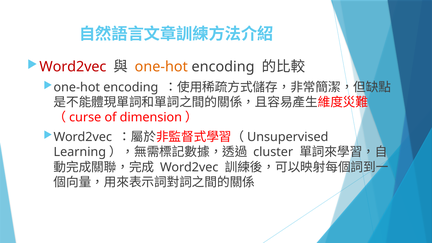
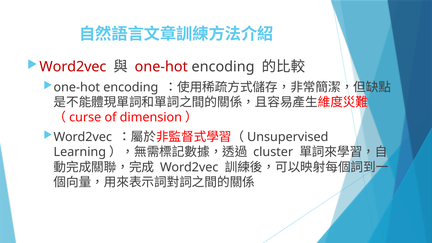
one-hot colour: orange -> red (161, 67)
